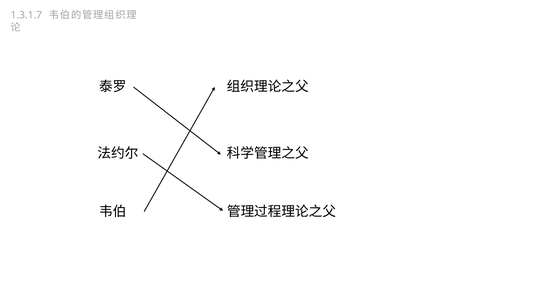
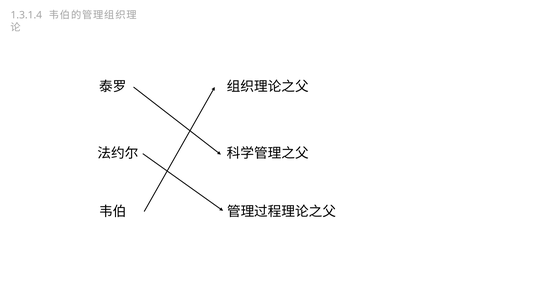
1.3.1.7: 1.3.1.7 -> 1.3.1.4 (26, 15)
